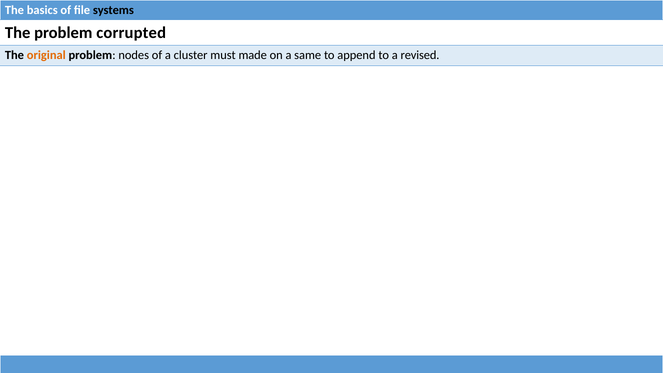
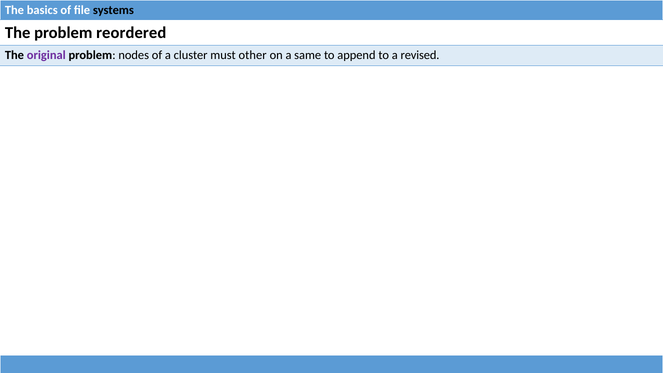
corrupted: corrupted -> reordered (131, 33)
original colour: orange -> purple (46, 55)
made: made -> other (253, 55)
